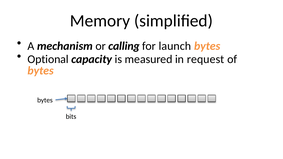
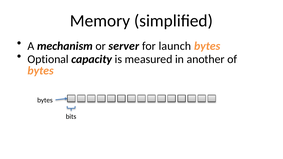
calling: calling -> server (124, 46)
request: request -> another (206, 59)
